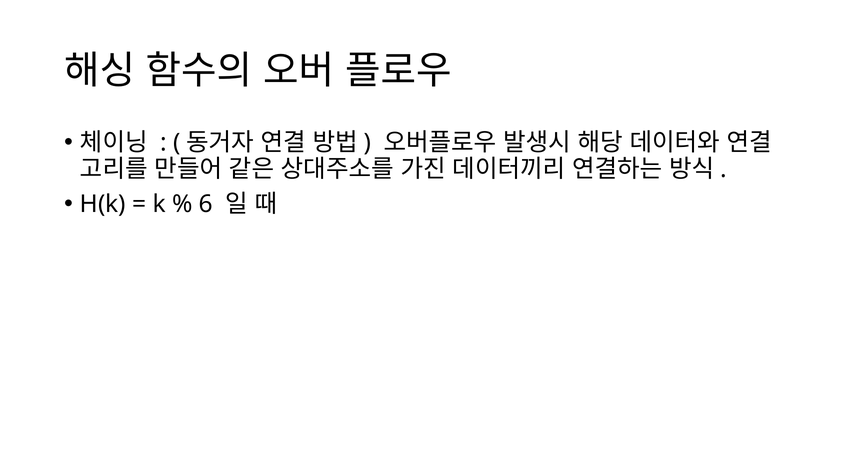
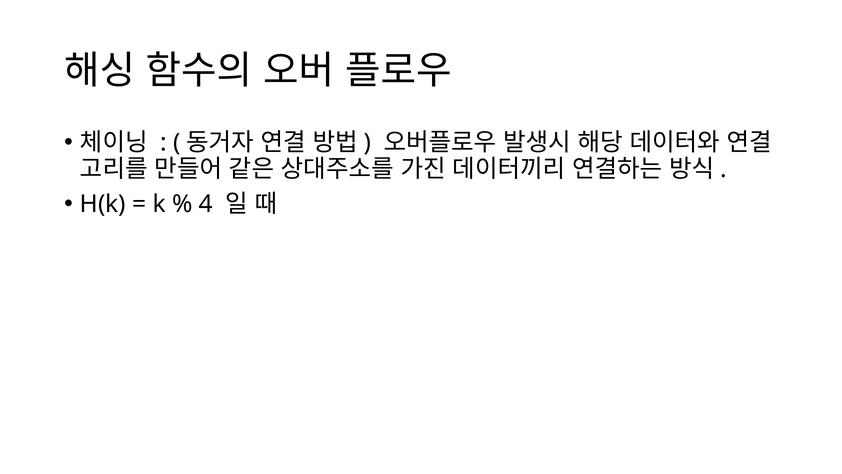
6: 6 -> 4 (206, 204)
